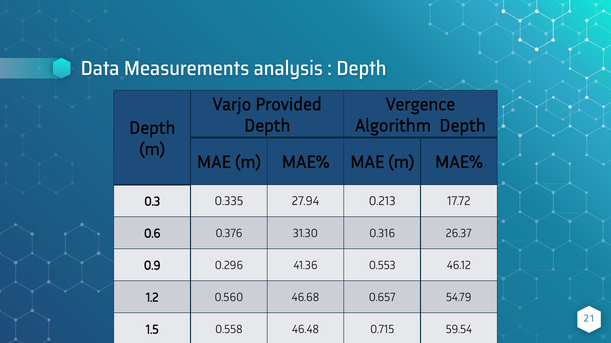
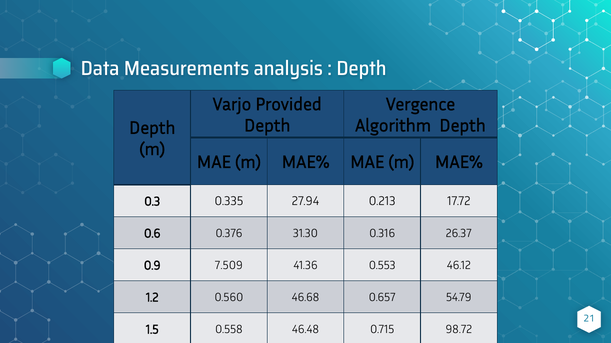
0.296: 0.296 -> 7.509 (229, 266)
59.54: 59.54 -> 98.72 (459, 330)
